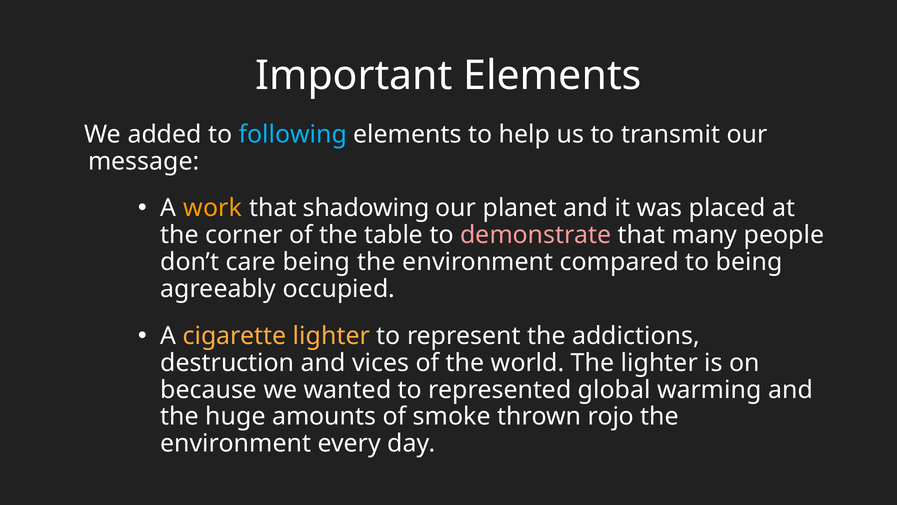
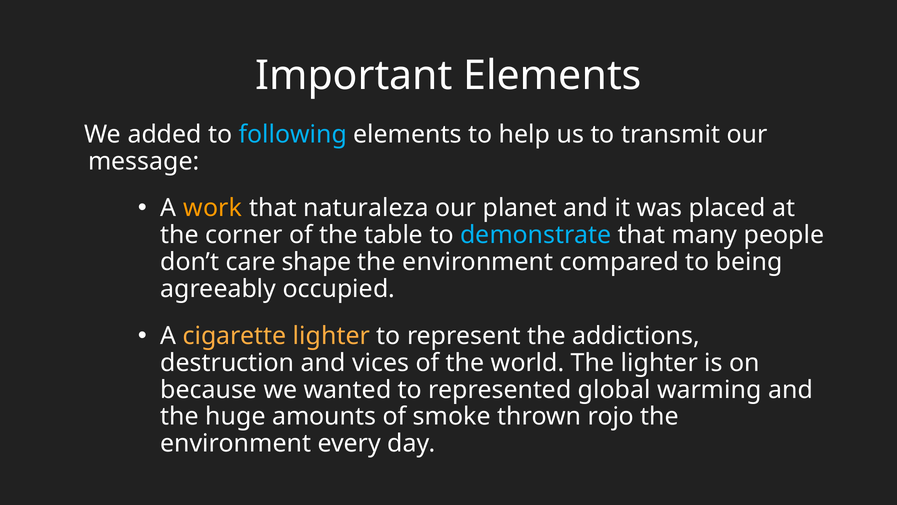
shadowing: shadowing -> naturaleza (366, 208)
demonstrate colour: pink -> light blue (536, 235)
care being: being -> shape (317, 262)
